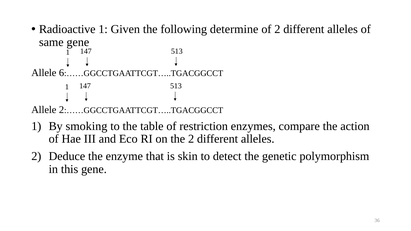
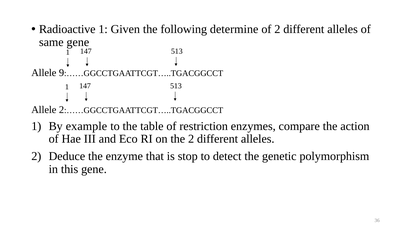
6: 6 -> 9 (62, 73)
smoking: smoking -> example (86, 126)
skin: skin -> stop (188, 156)
